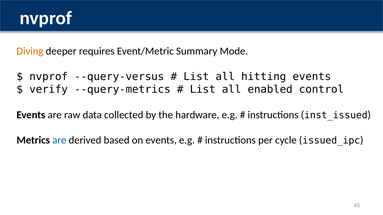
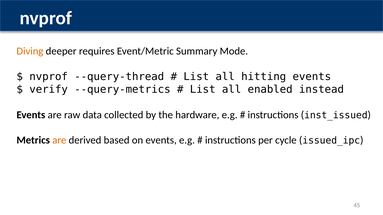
--query-versus: --query-versus -> --query-thread (119, 77)
control: control -> instead (321, 89)
are colour: blue -> orange (59, 141)
